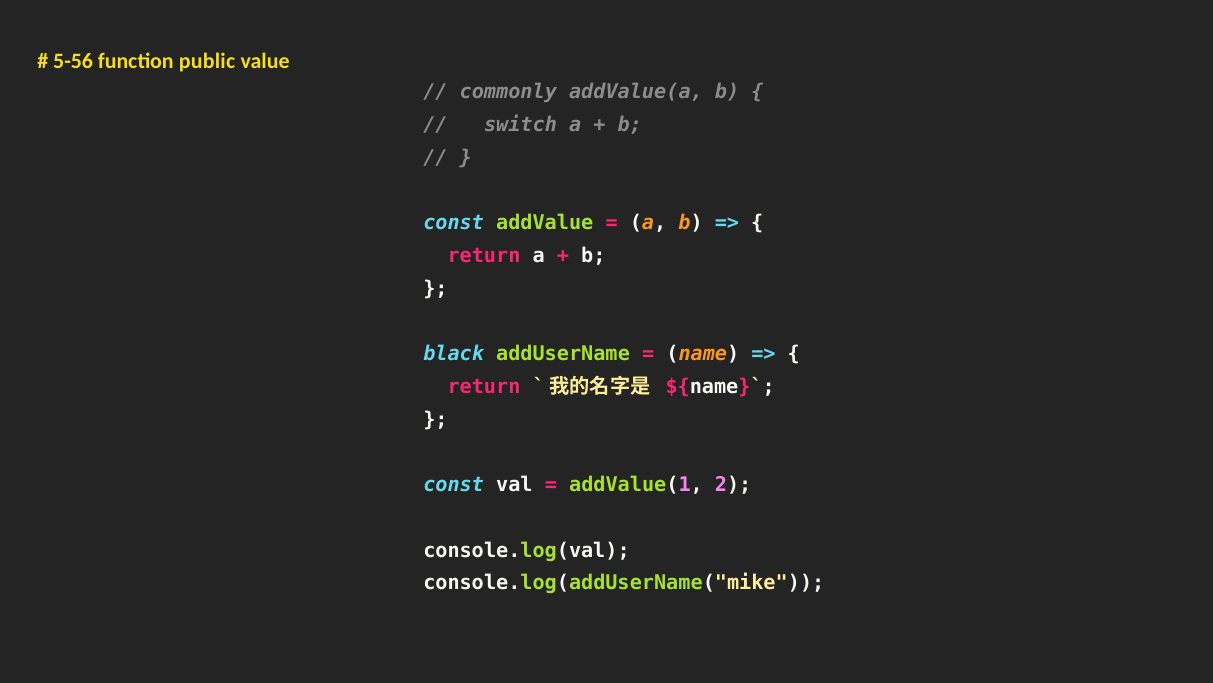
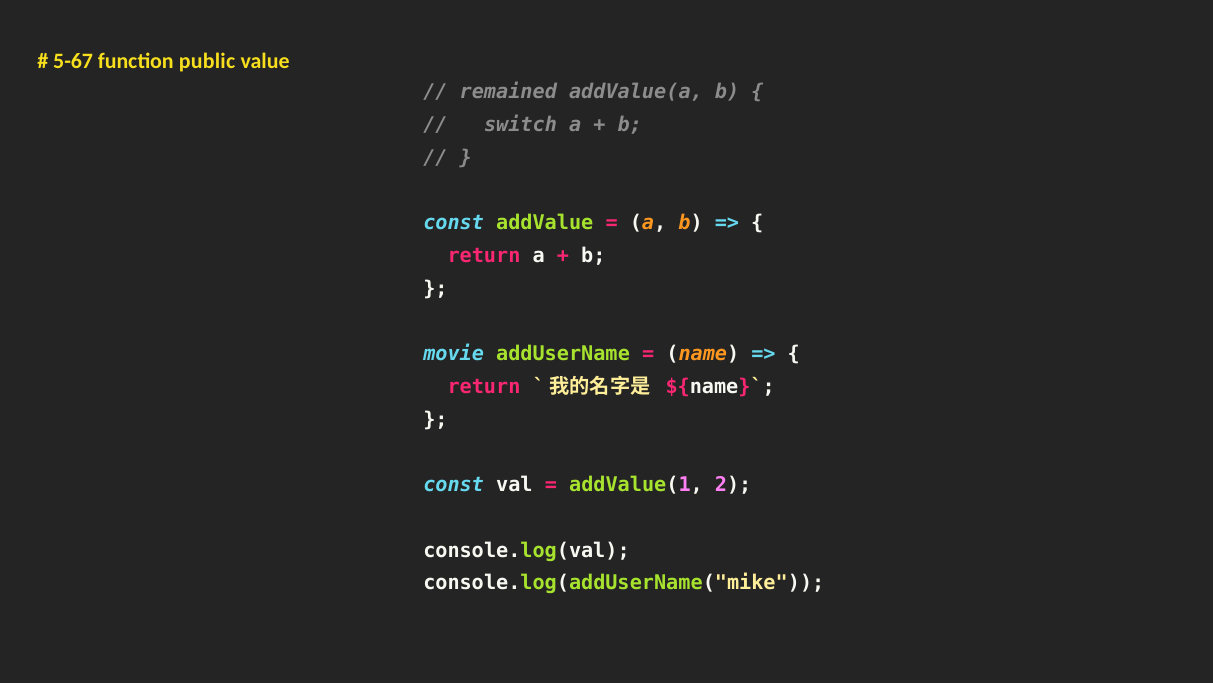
5-56: 5-56 -> 5-67 (73, 61)
commonly: commonly -> remained (508, 92)
black: black -> movie (454, 354)
